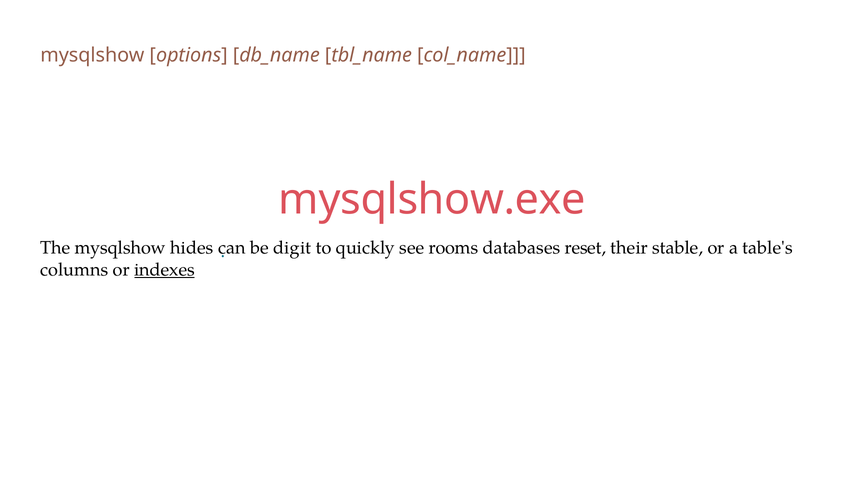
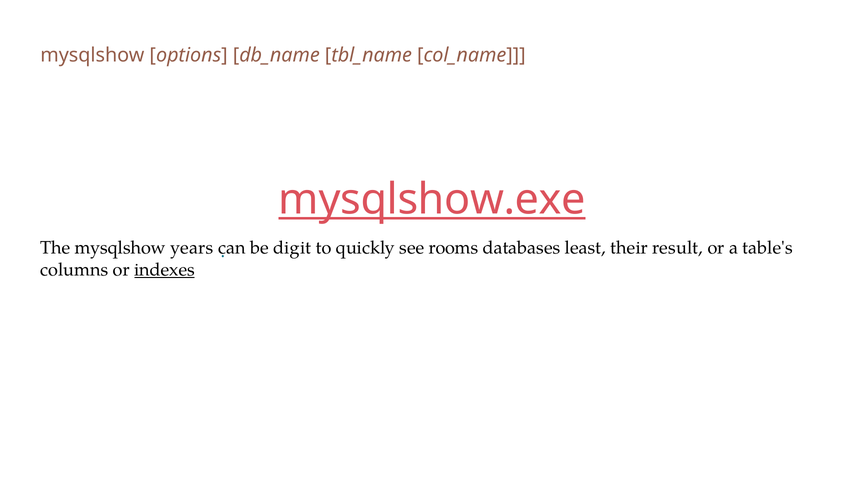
mysqlshow.exe underline: none -> present (432, 200)
hides: hides -> years (192, 248)
reset: reset -> least (585, 248)
stable: stable -> result (678, 248)
